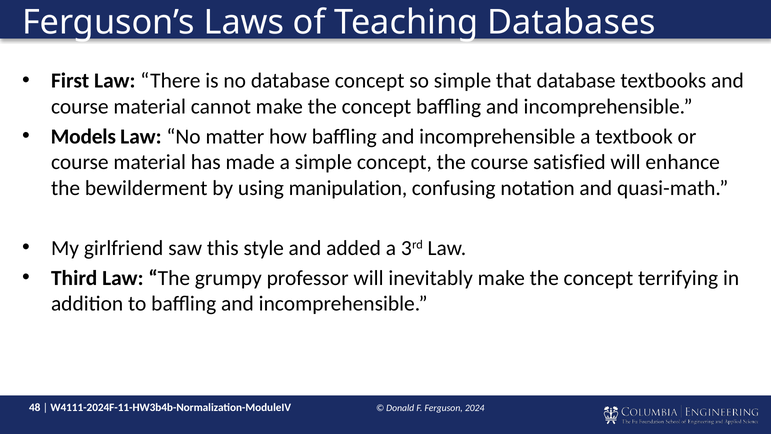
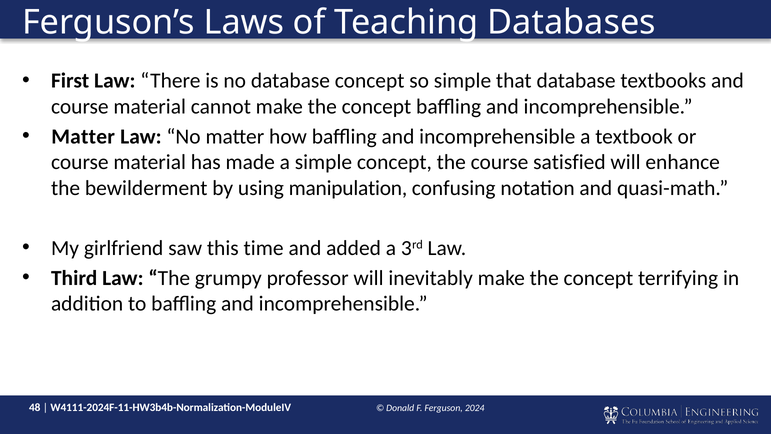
Models: Models -> Matter (83, 137)
style: style -> time (264, 248)
